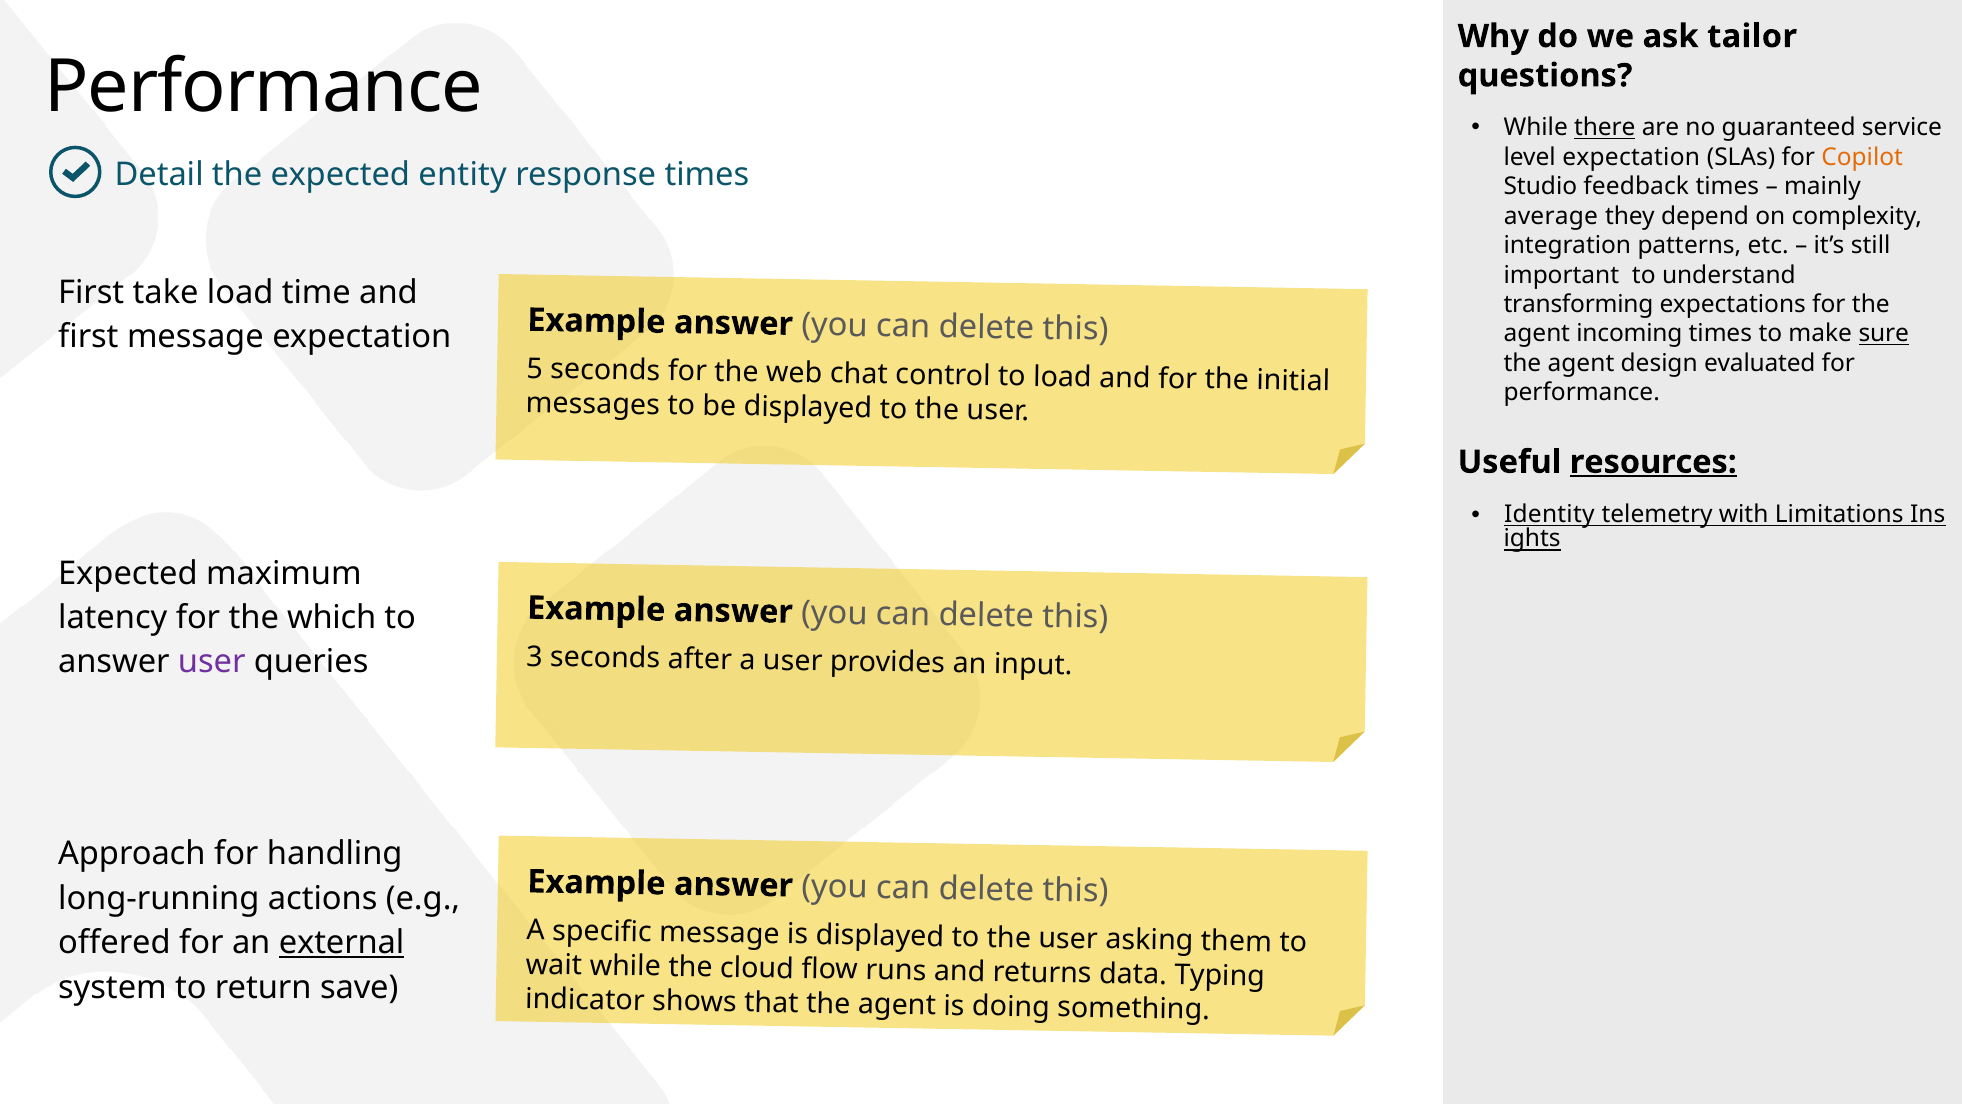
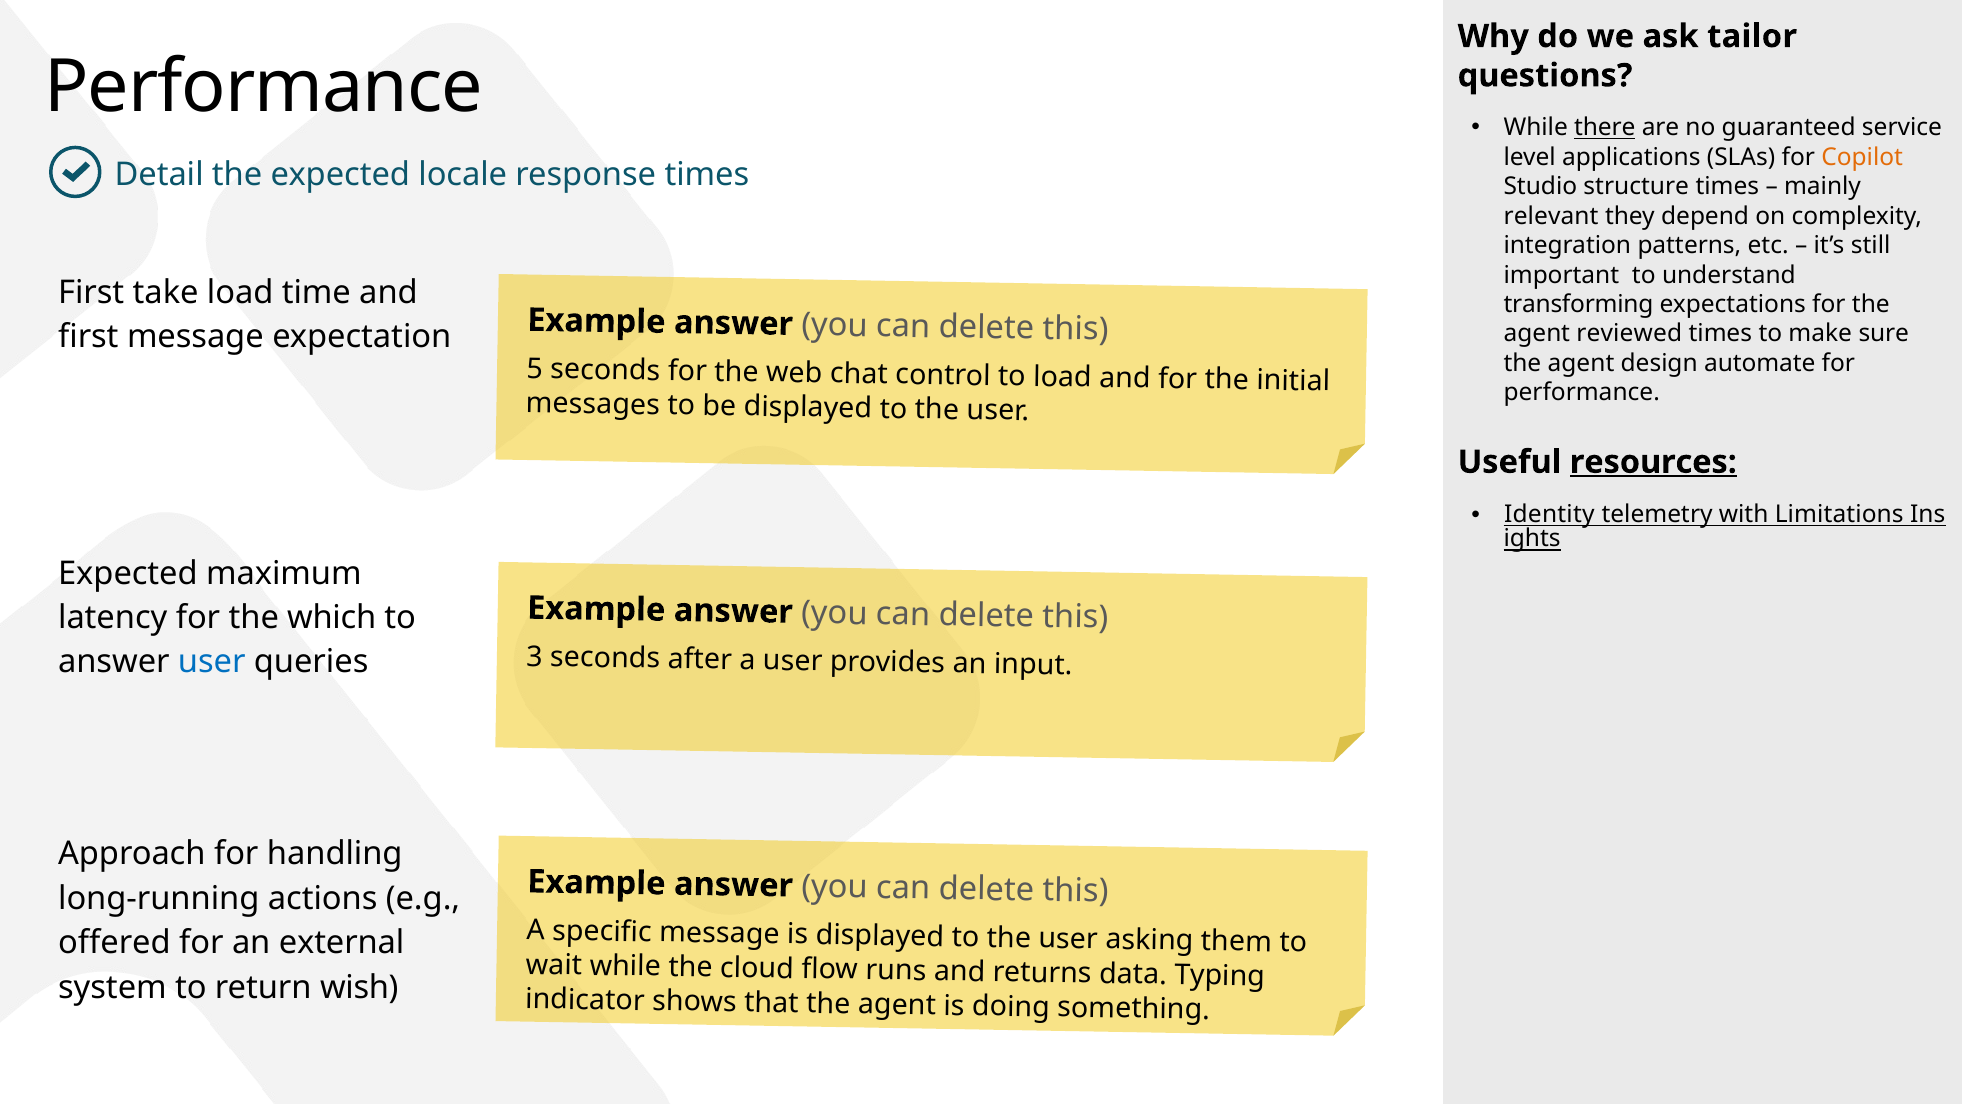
level expectation: expectation -> applications (1631, 157)
entity: entity -> locale (463, 174)
feedback: feedback -> structure (1636, 187)
average: average -> relevant (1551, 216)
incoming: incoming -> reviewed (1629, 334)
sure underline: present -> none (1884, 334)
evaluated: evaluated -> automate (1760, 363)
user colour: purple -> blue (212, 662)
external underline: present -> none (342, 943)
save: save -> wish (359, 987)
